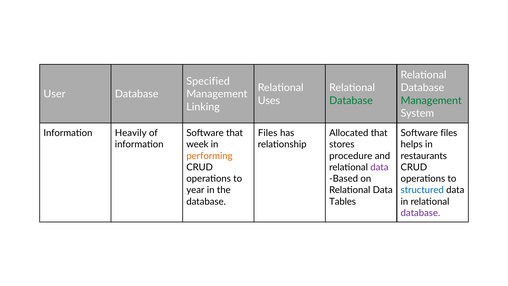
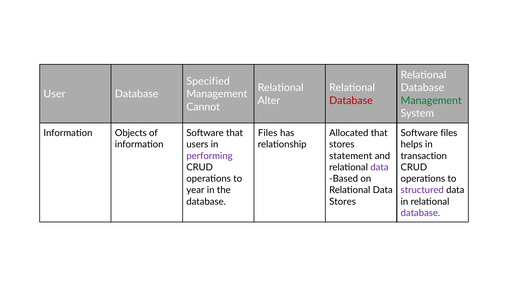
Uses: Uses -> Alter (269, 100)
Database colour: green -> red (351, 100)
Linking: Linking -> Cannot (203, 107)
Heavily: Heavily -> Objects (131, 133)
week: week -> users (197, 144)
performing colour: orange -> purple (209, 156)
procedure: procedure -> statement (351, 156)
restaurants: restaurants -> transaction (424, 156)
structured colour: blue -> purple (422, 190)
Tables: Tables -> Stores (343, 201)
